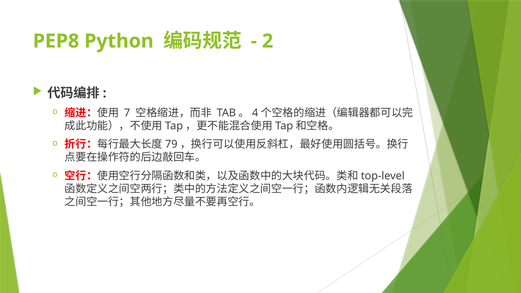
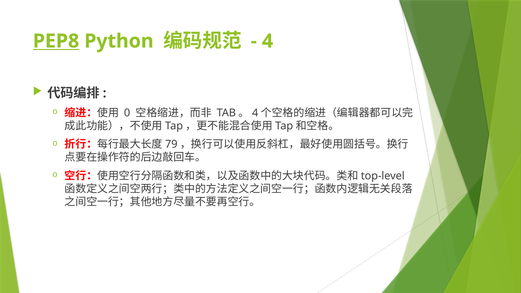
PEP8 underline: none -> present (56, 41)
2: 2 -> 4 (268, 41)
7: 7 -> 0 (127, 113)
